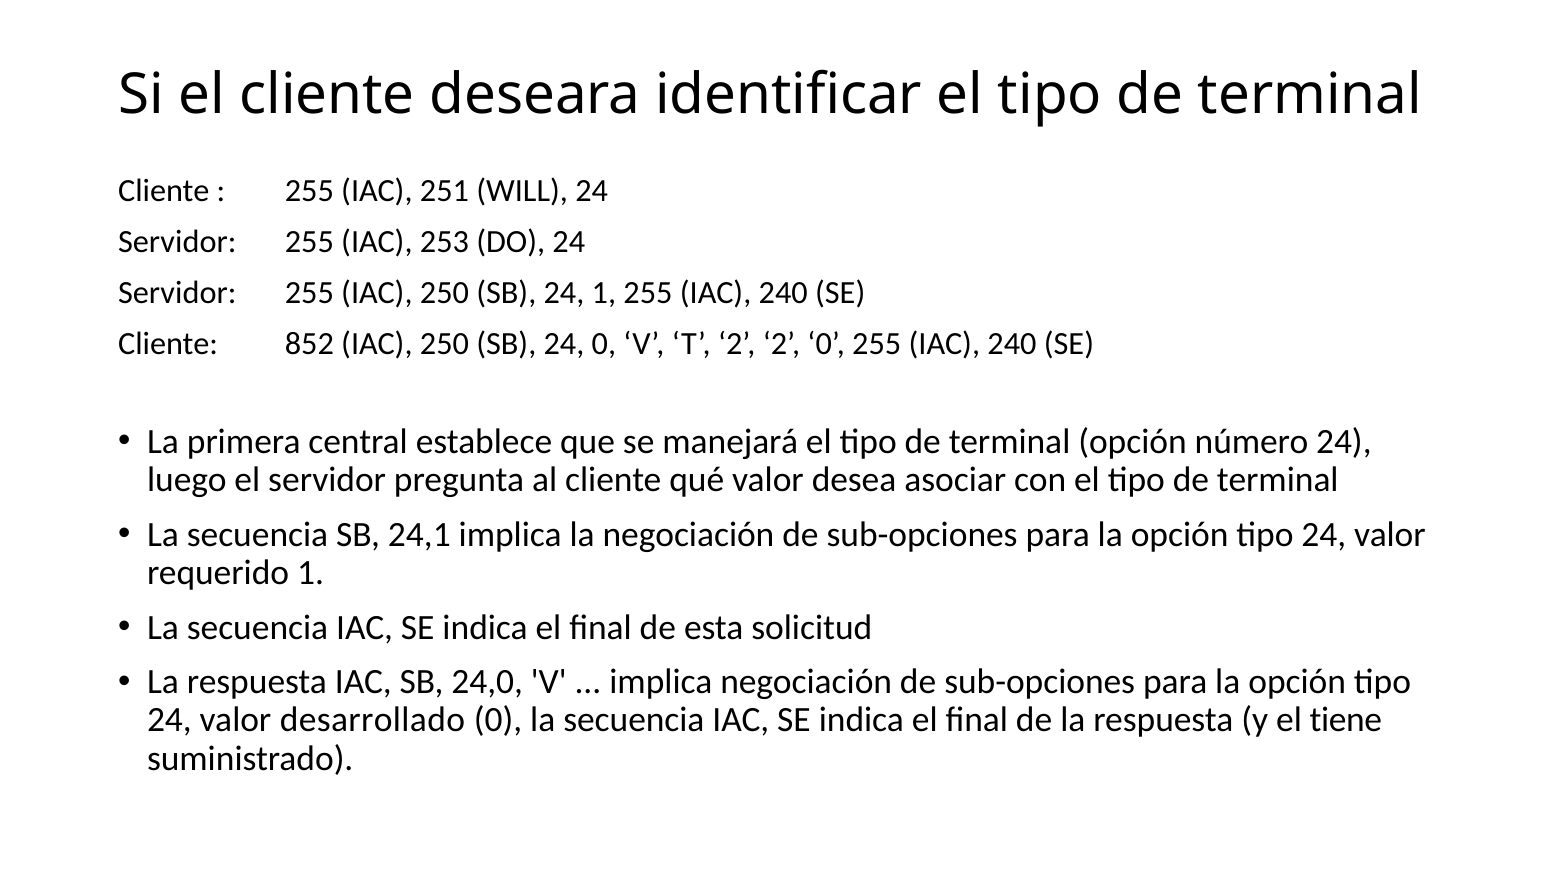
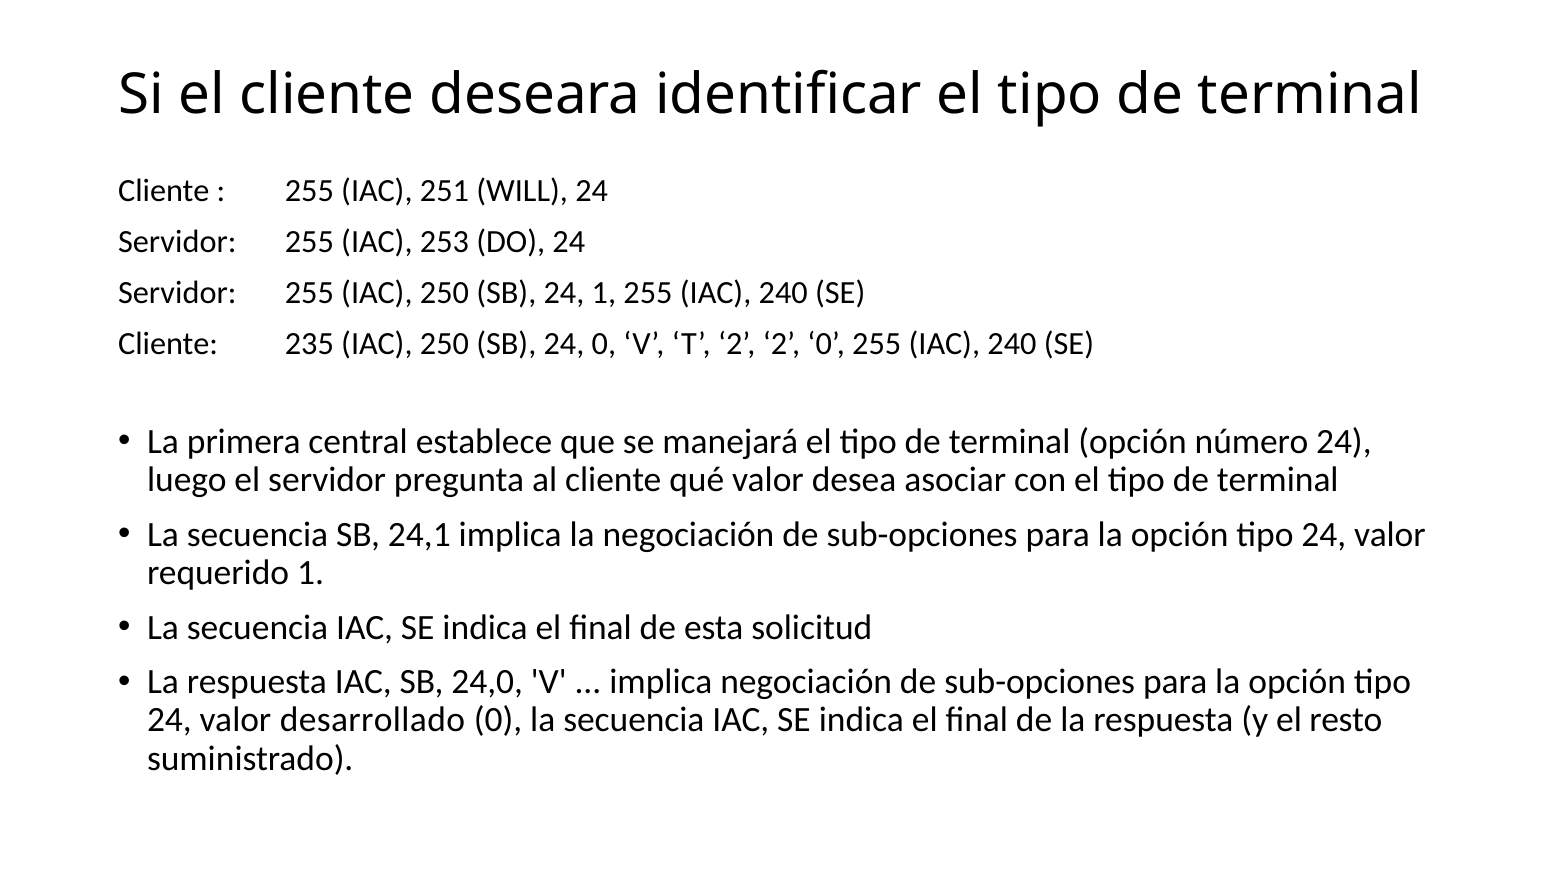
852: 852 -> 235 (309, 344)
tiene: tiene -> resto (1346, 720)
